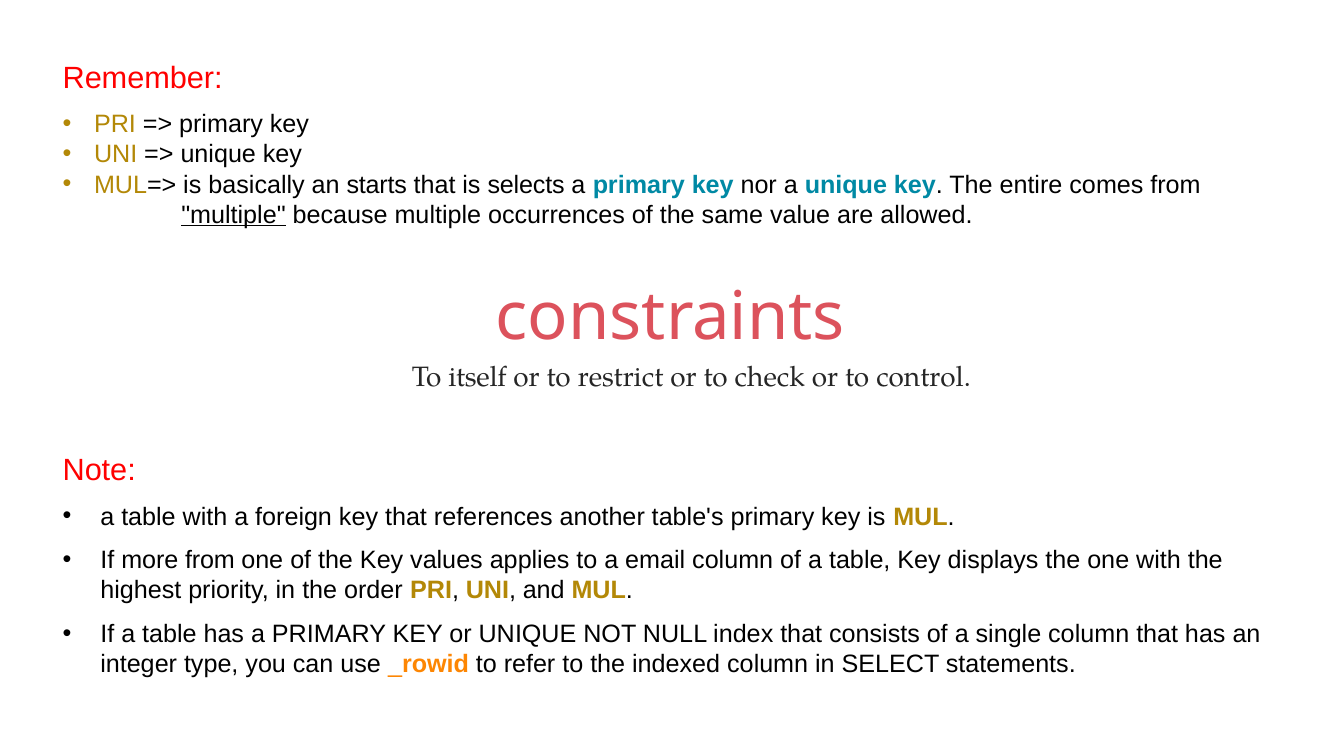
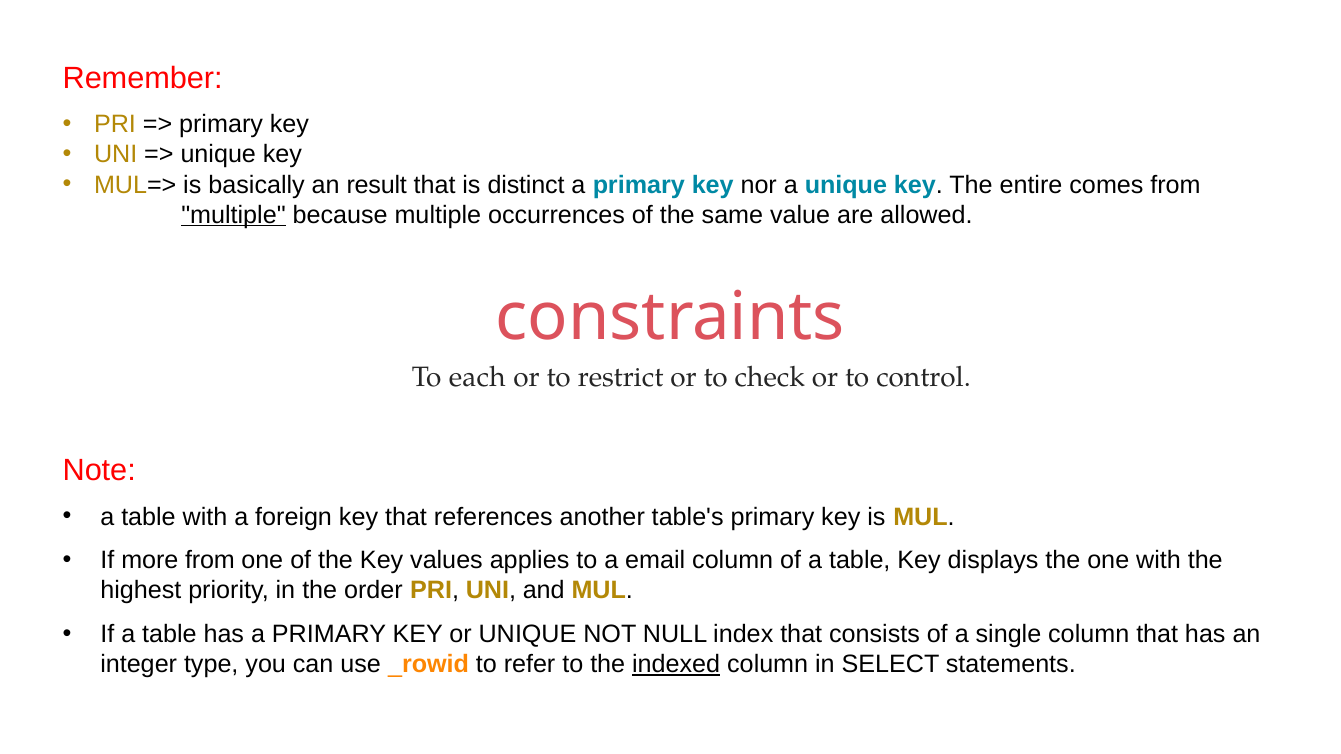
starts: starts -> result (377, 185)
selects: selects -> distinct (526, 185)
itself: itself -> each (477, 377)
indexed underline: none -> present (676, 665)
